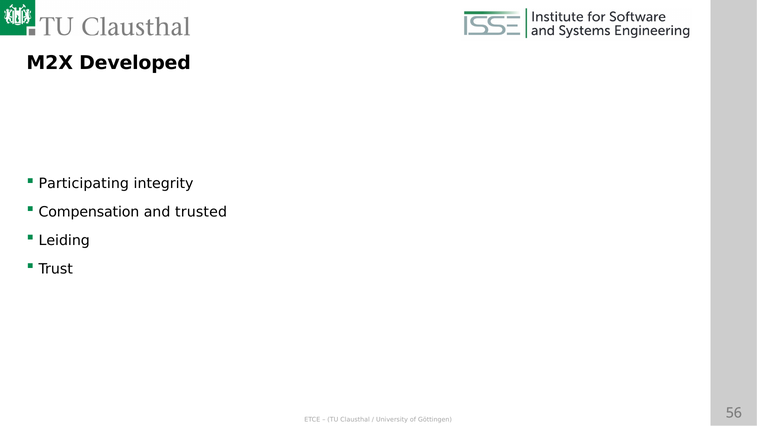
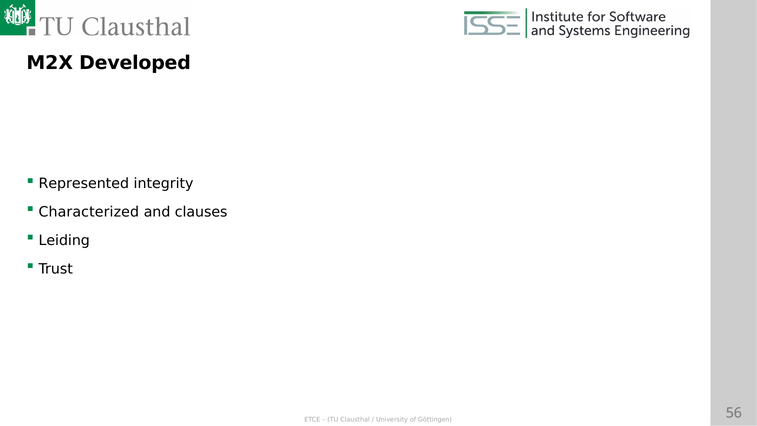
Participating: Participating -> Represented (84, 184)
Compensation: Compensation -> Characterized (89, 212)
trusted: trusted -> clauses (201, 212)
